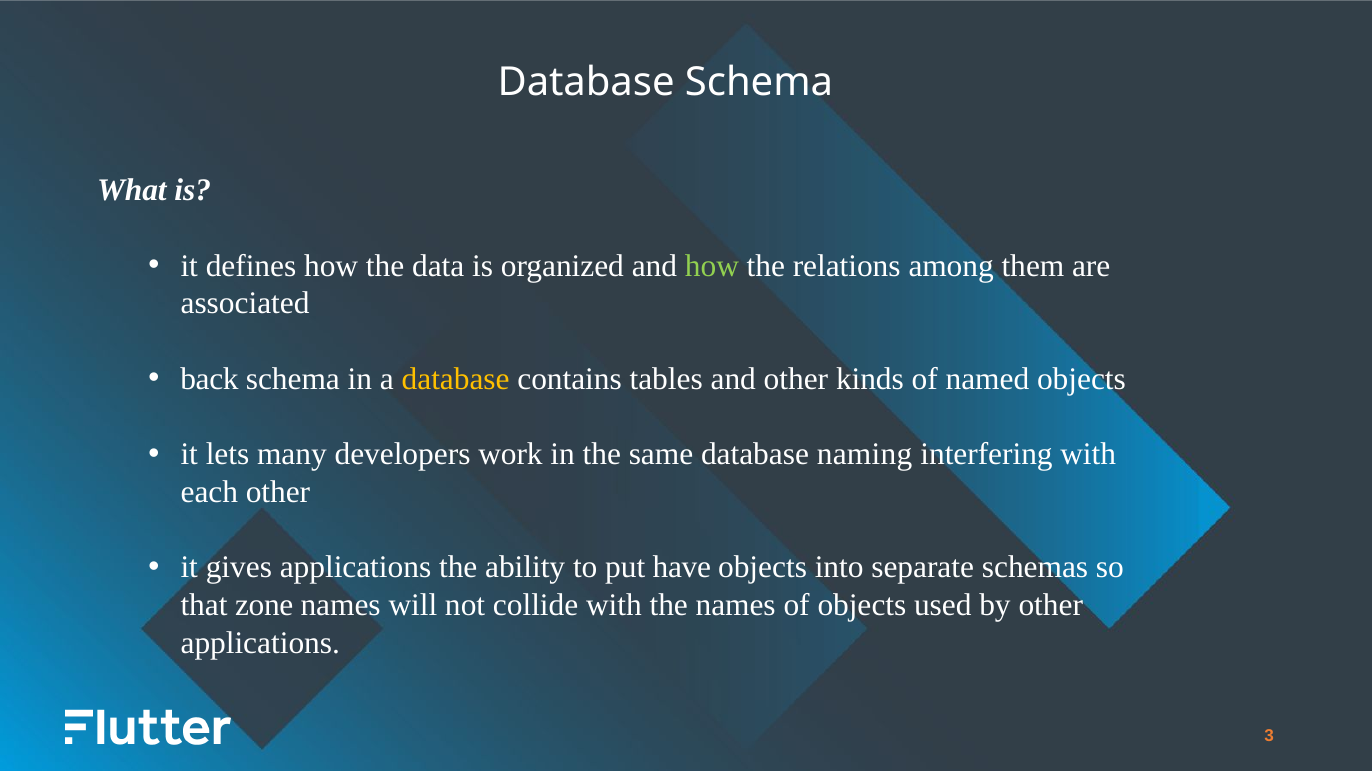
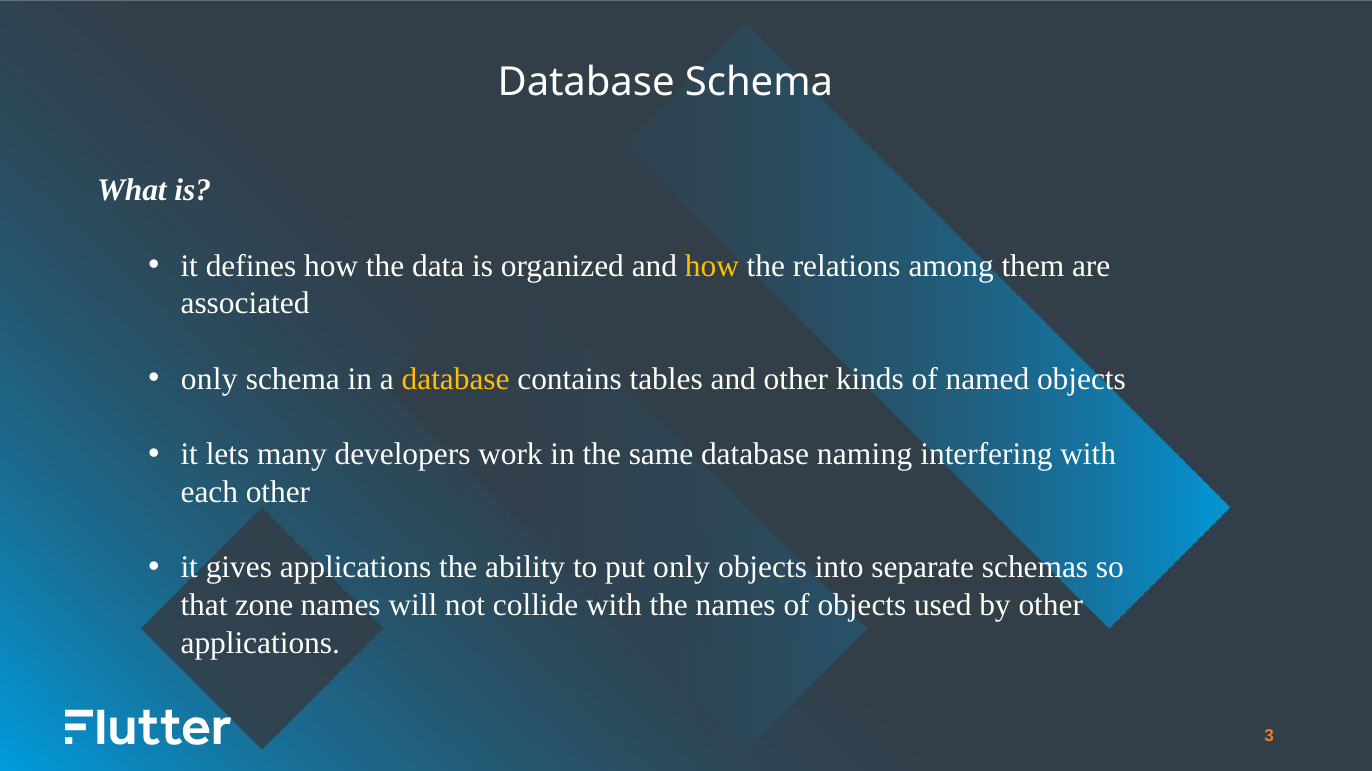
how colour: light green -> yellow (712, 266)
back: back -> only (209, 379)
put have: have -> only (682, 568)
